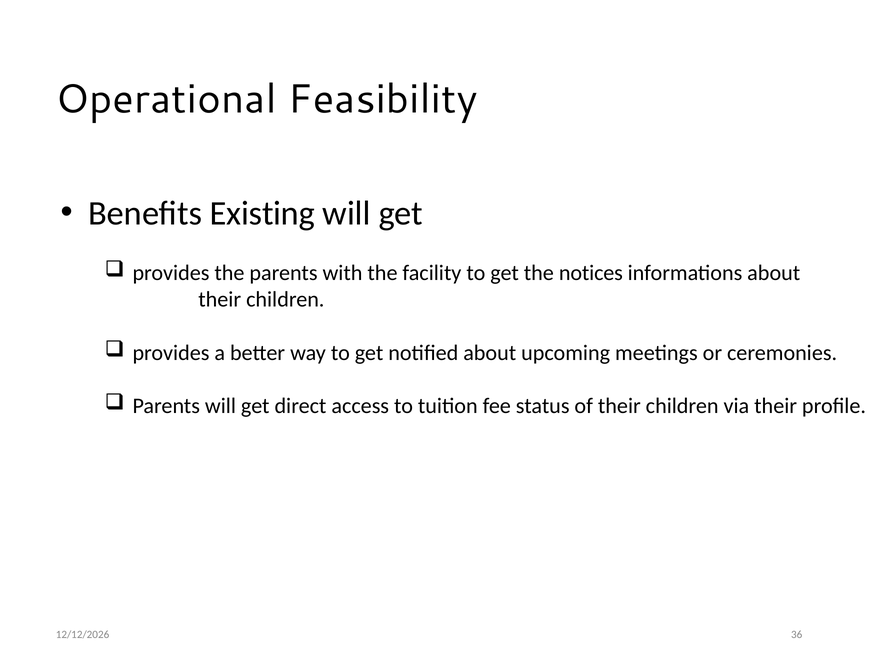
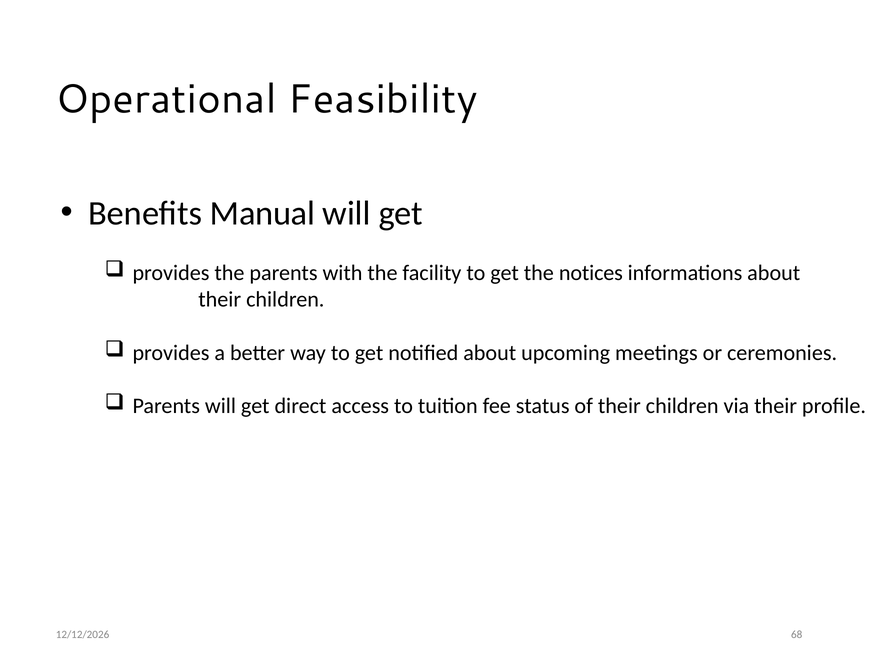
Existing: Existing -> Manual (262, 213)
36: 36 -> 68 (797, 634)
